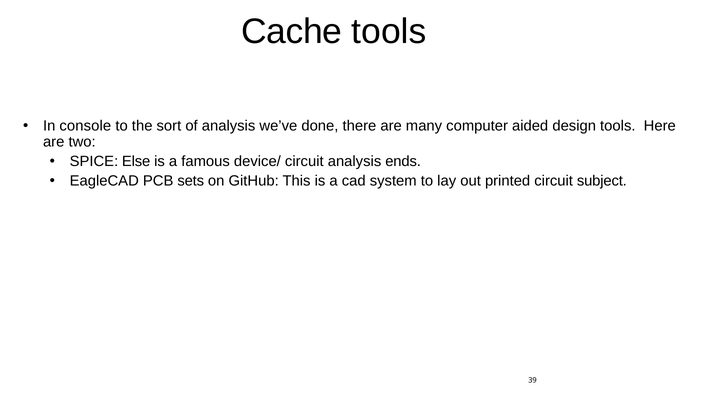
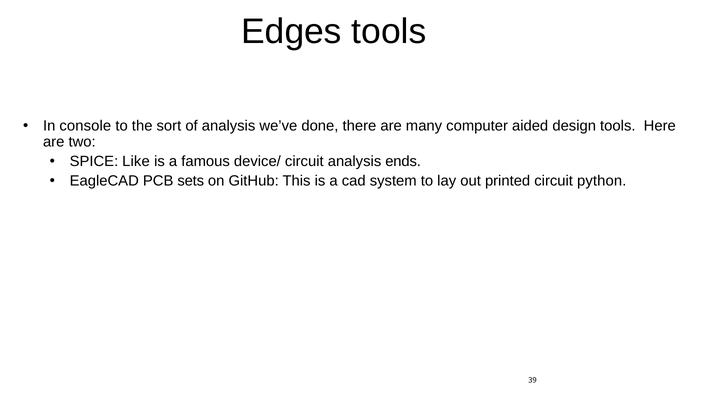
Cache: Cache -> Edges (291, 32)
Else: Else -> Like (136, 161)
subject: subject -> python (602, 181)
